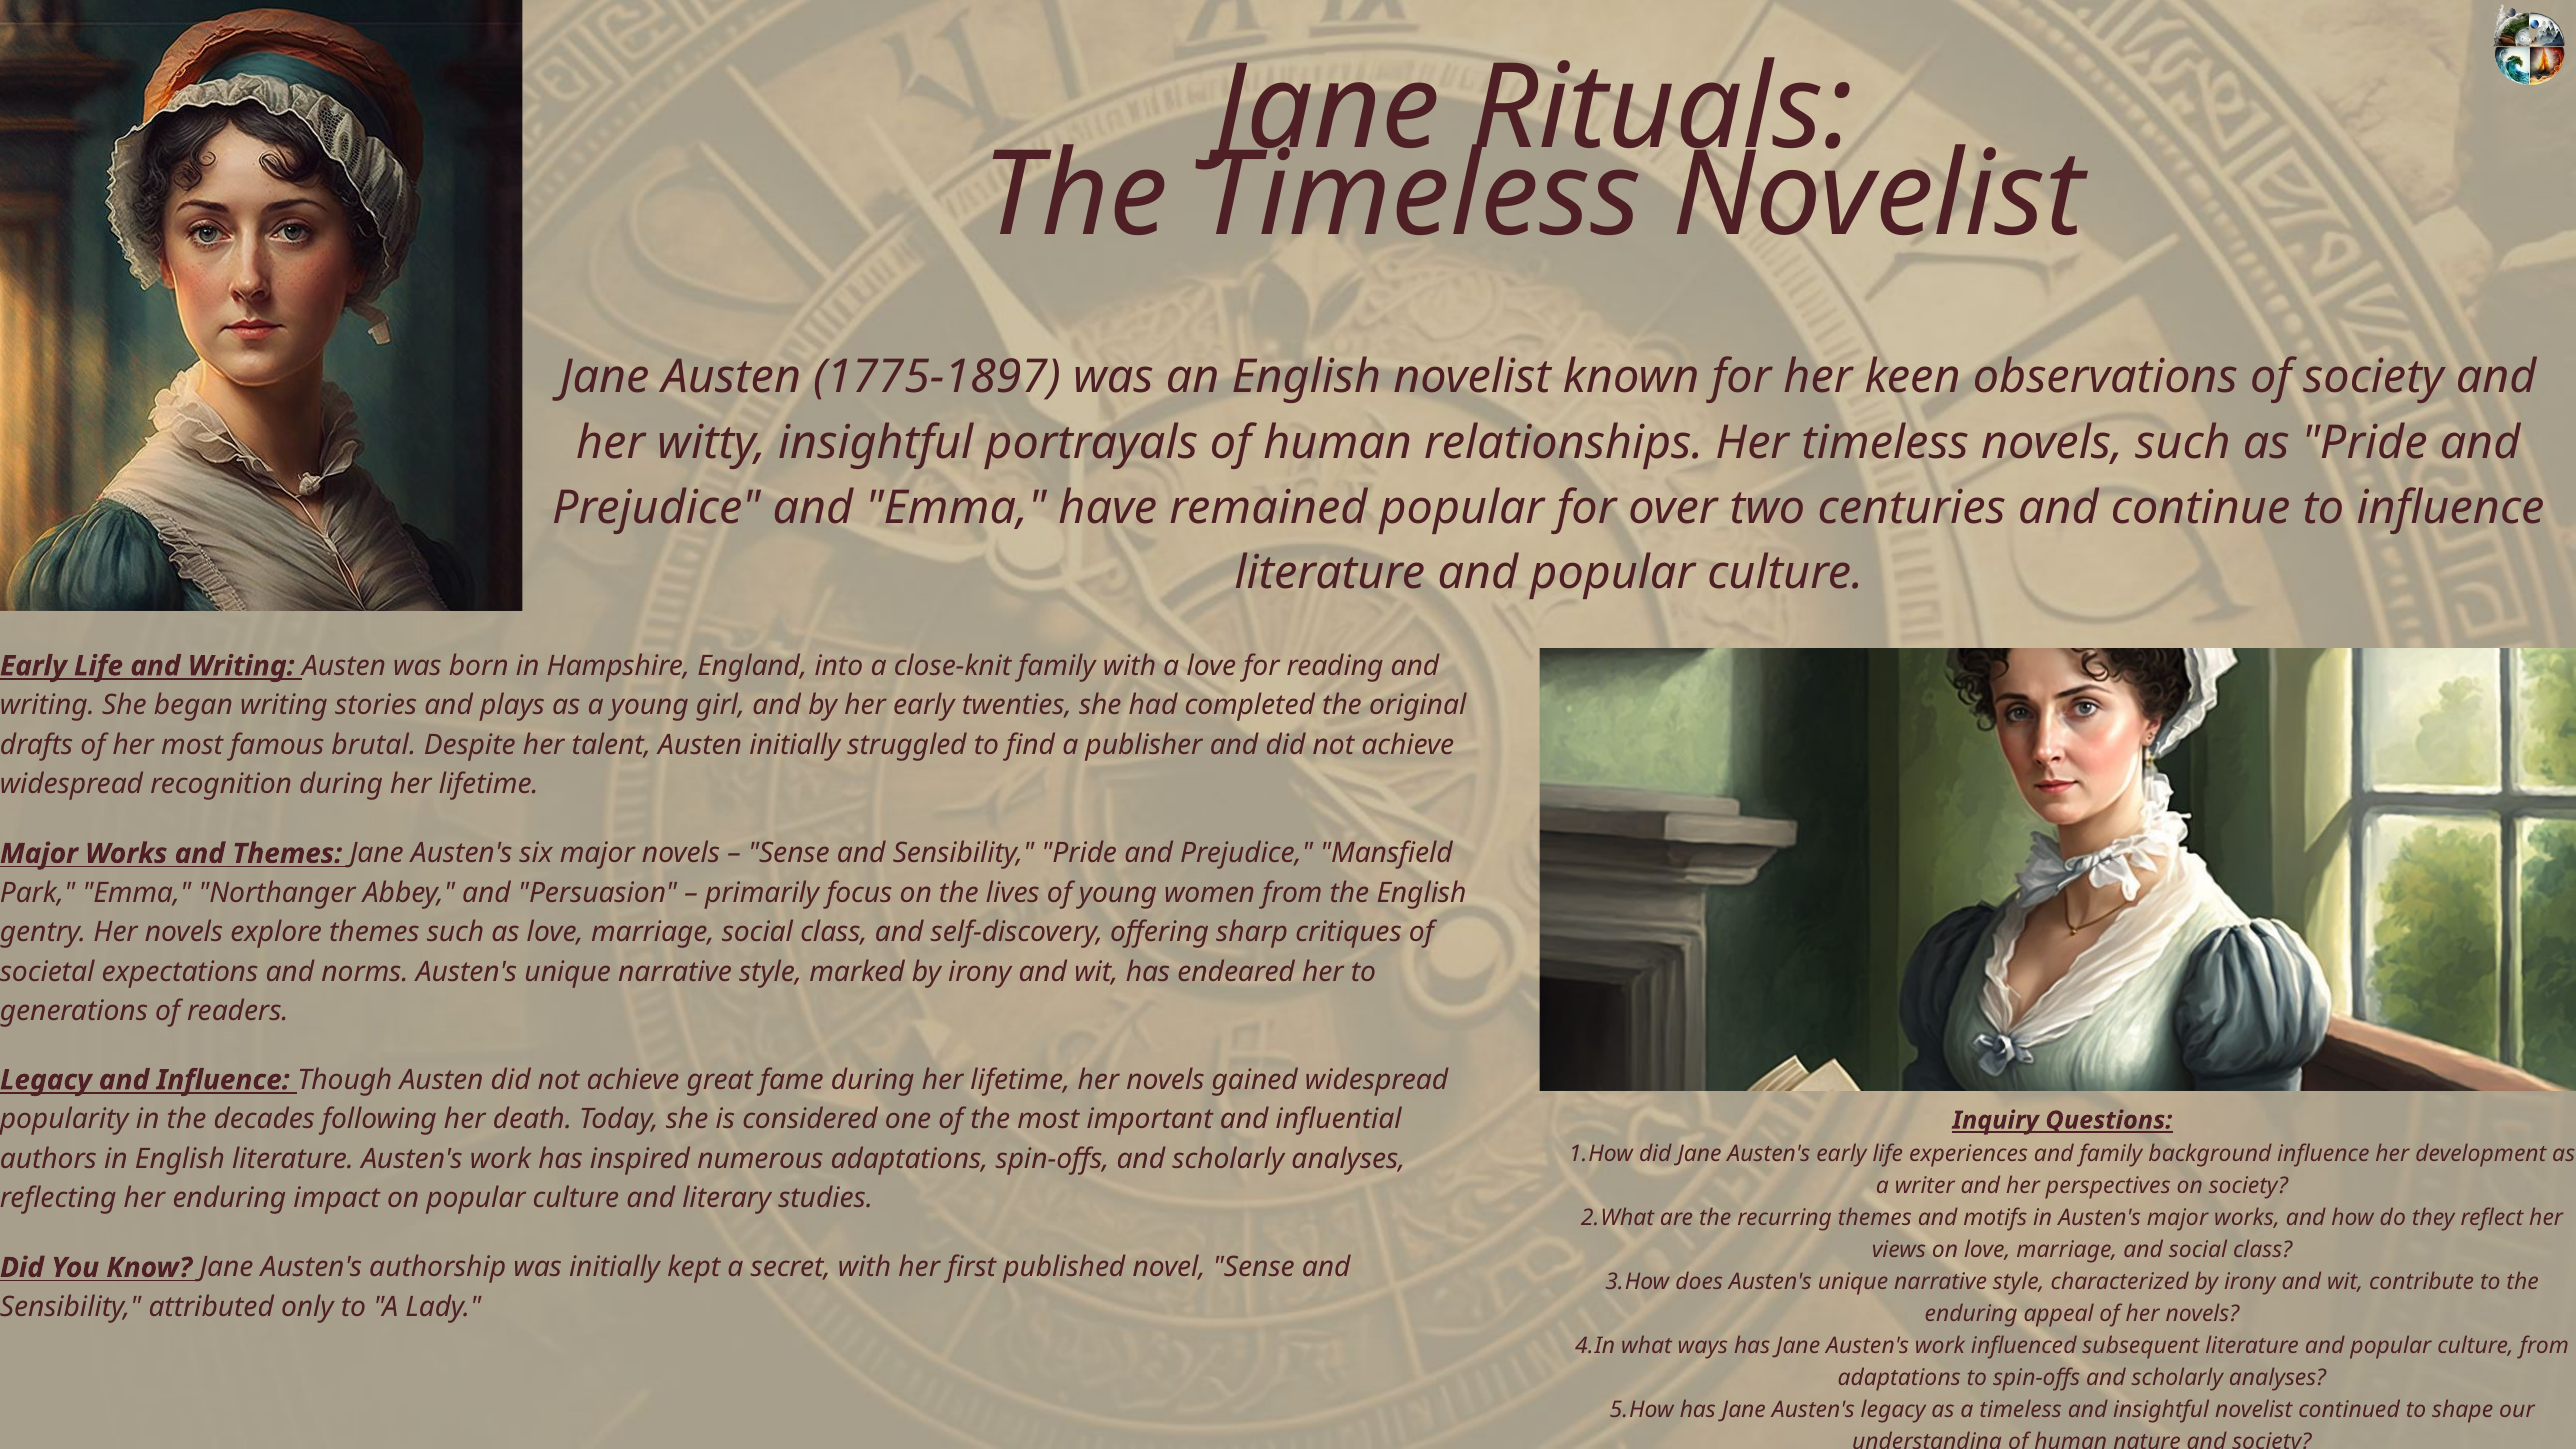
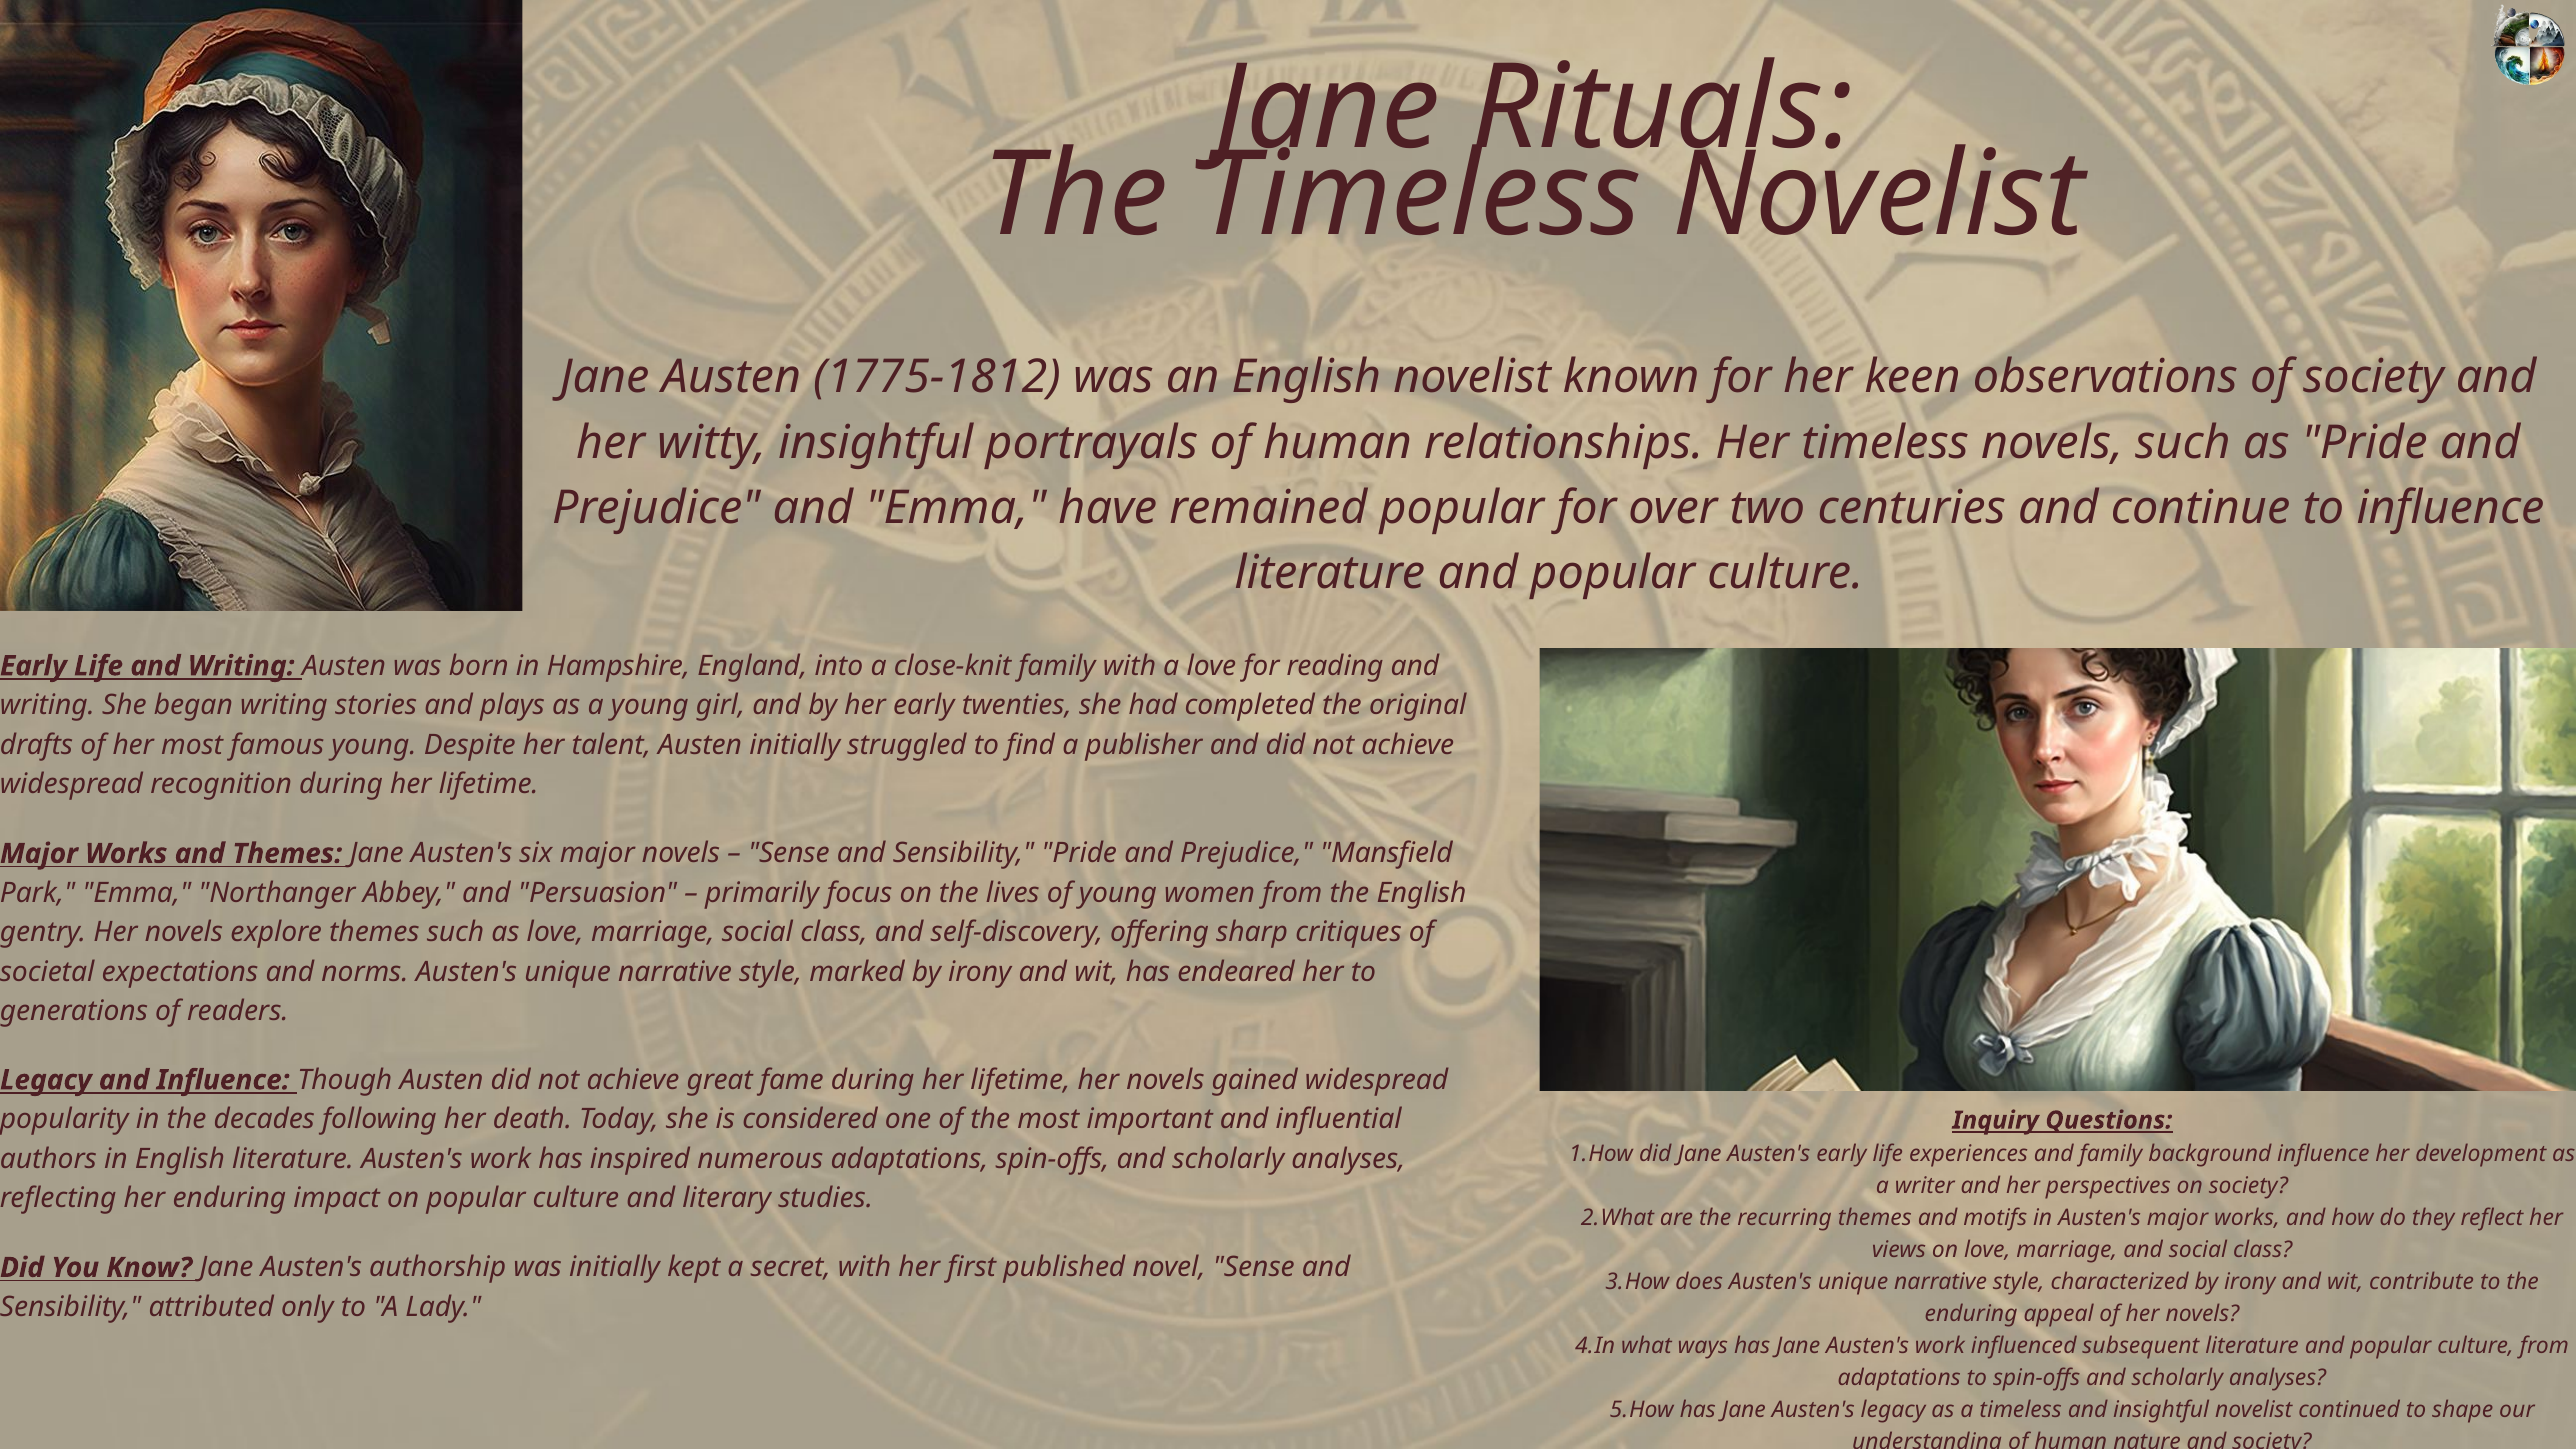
1775-1897: 1775-1897 -> 1775-1812 (937, 377)
famous brutal: brutal -> young (374, 745)
